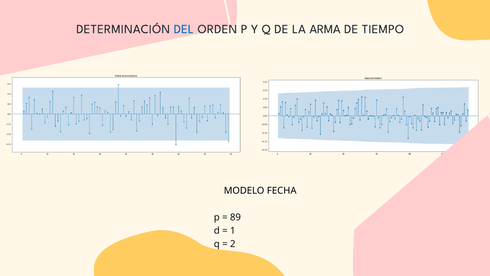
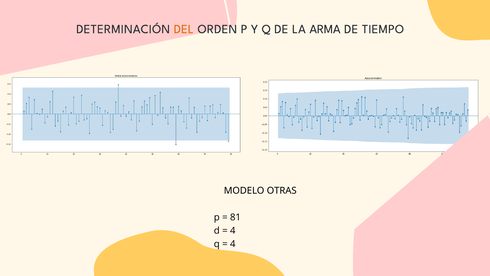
DEL colour: blue -> orange (184, 29)
FECHA: FECHA -> OTRAS (282, 190)
89: 89 -> 81 (235, 217)
1: 1 -> 4 (233, 230)
2: 2 -> 4 (233, 244)
